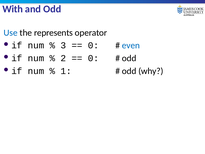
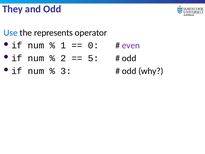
With: With -> They (13, 9)
3: 3 -> 1 (63, 45)
even colour: blue -> purple (131, 45)
0: 0 -> 5 (93, 58)
1: 1 -> 3 (66, 71)
